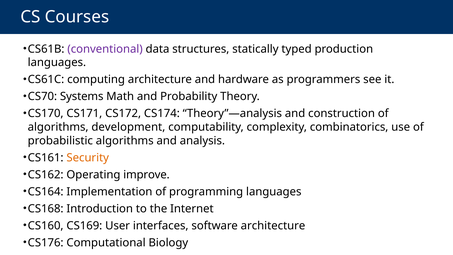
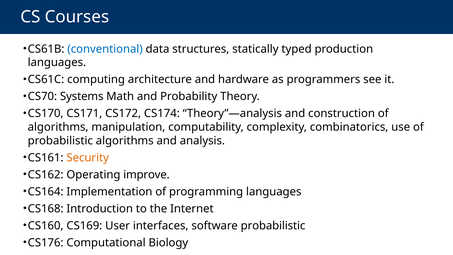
conventional colour: purple -> blue (105, 49)
development: development -> manipulation (128, 127)
software architecture: architecture -> probabilistic (273, 226)
